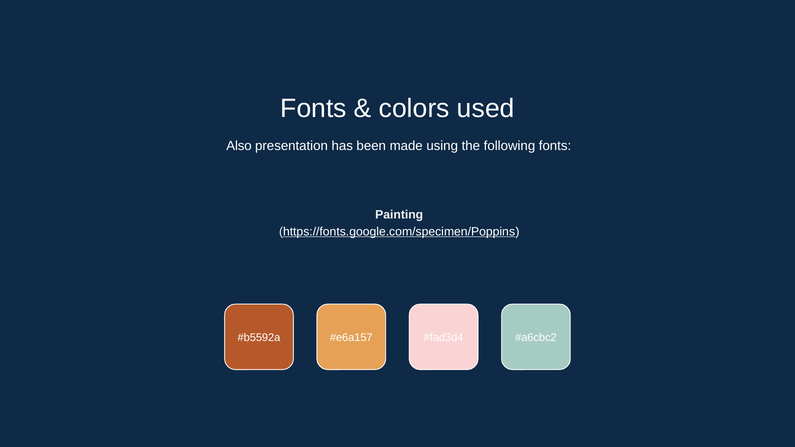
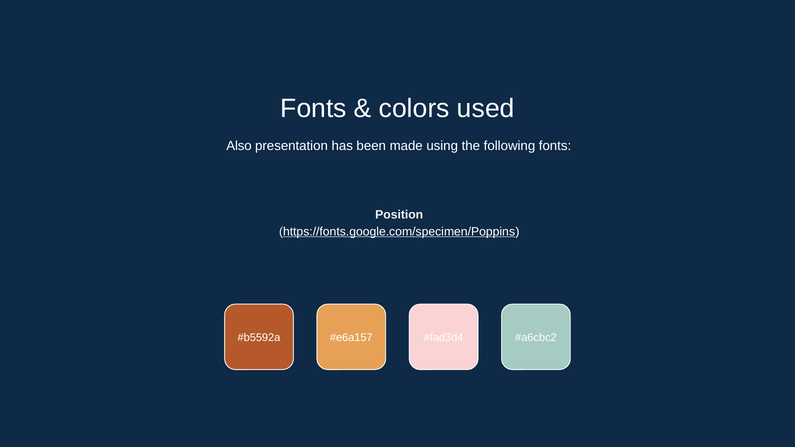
Painting: Painting -> Position (399, 215)
